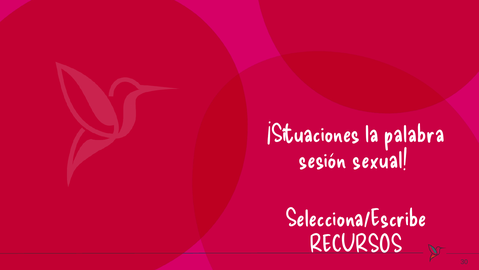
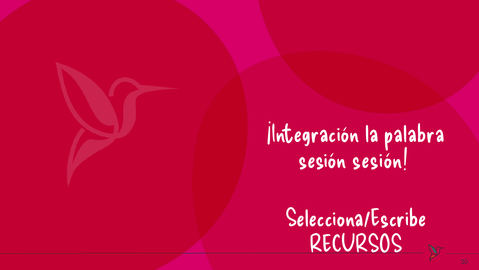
¡Situaciones: ¡Situaciones -> ¡Integración (313, 134)
sesión sexual: sexual -> sesión (380, 160)
